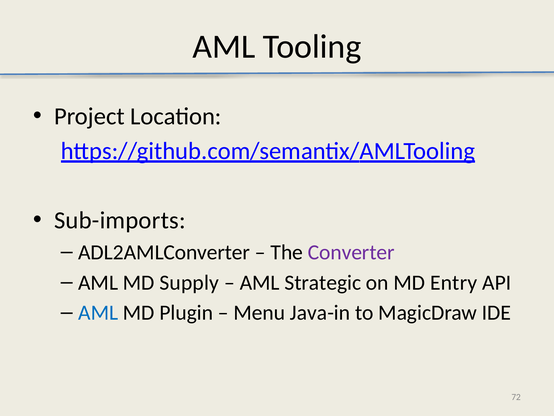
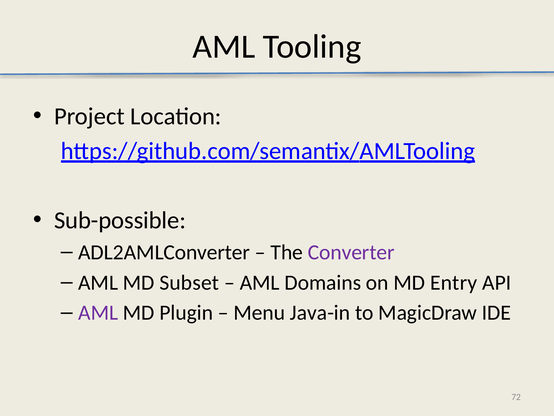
Sub-imports: Sub-imports -> Sub-possible (120, 220)
Supply: Supply -> Subset (189, 282)
Strategic: Strategic -> Domains (323, 282)
AML colour: blue -> purple (98, 312)
